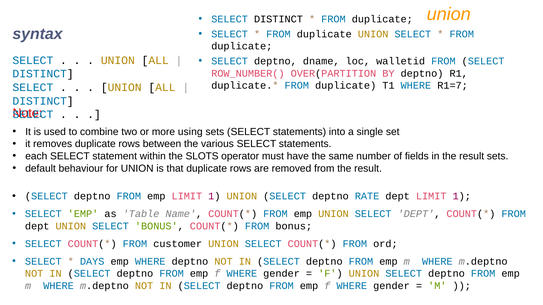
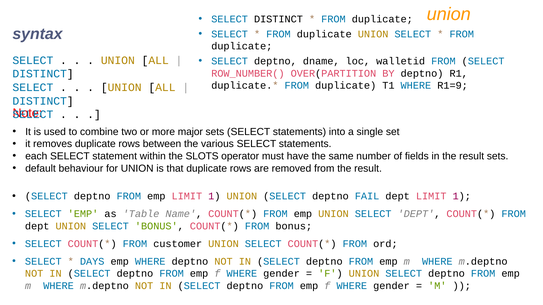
R1=7: R1=7 -> R1=9 (453, 86)
using: using -> major (190, 132)
RATE: RATE -> FAIL (367, 197)
